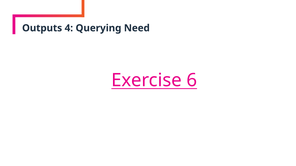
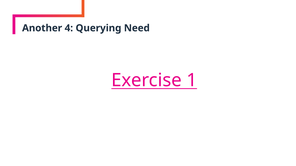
Outputs: Outputs -> Another (42, 28)
6: 6 -> 1 (192, 80)
